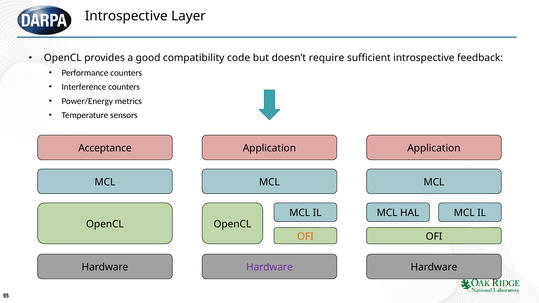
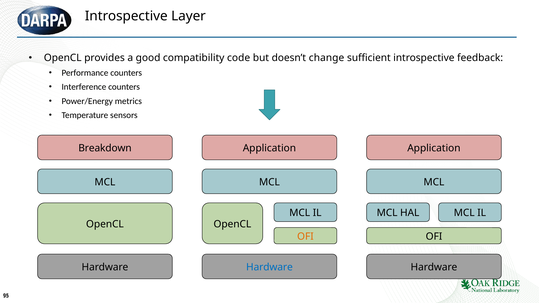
require: require -> change (327, 58)
Acceptance: Acceptance -> Breakdown (105, 148)
Hardware colour: purple -> blue (269, 267)
